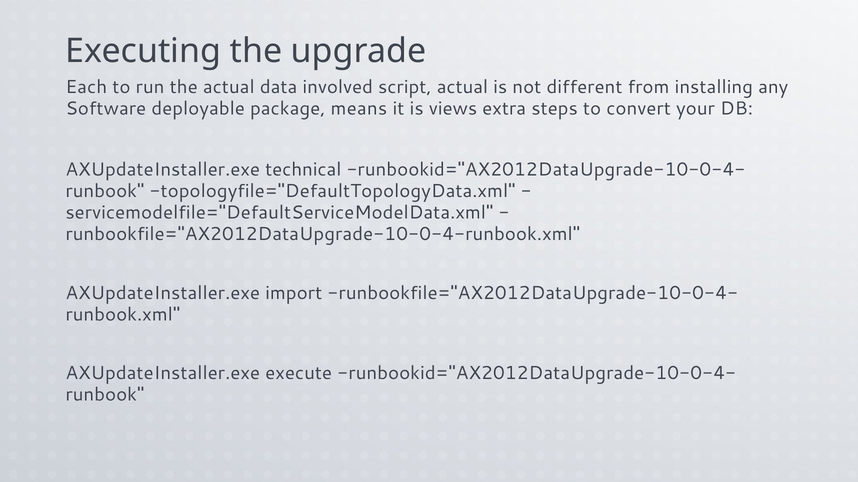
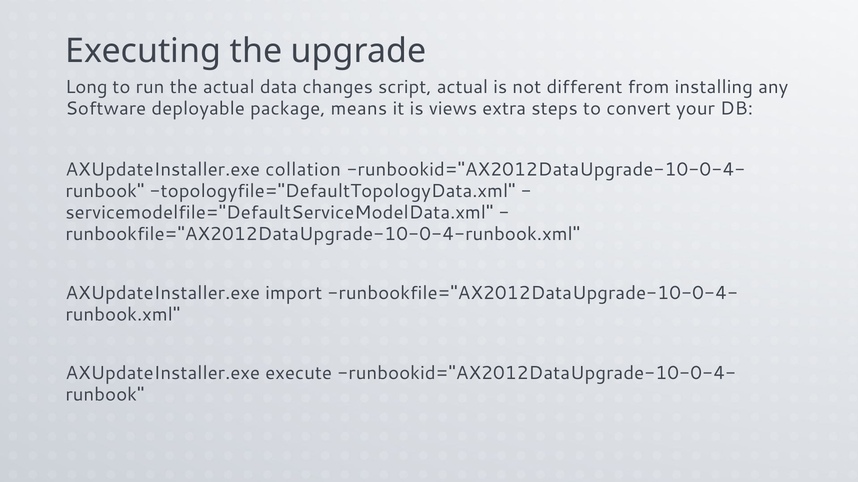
Each: Each -> Long (86, 87)
involved: involved -> changes (338, 87)
technical: technical -> collation (303, 170)
